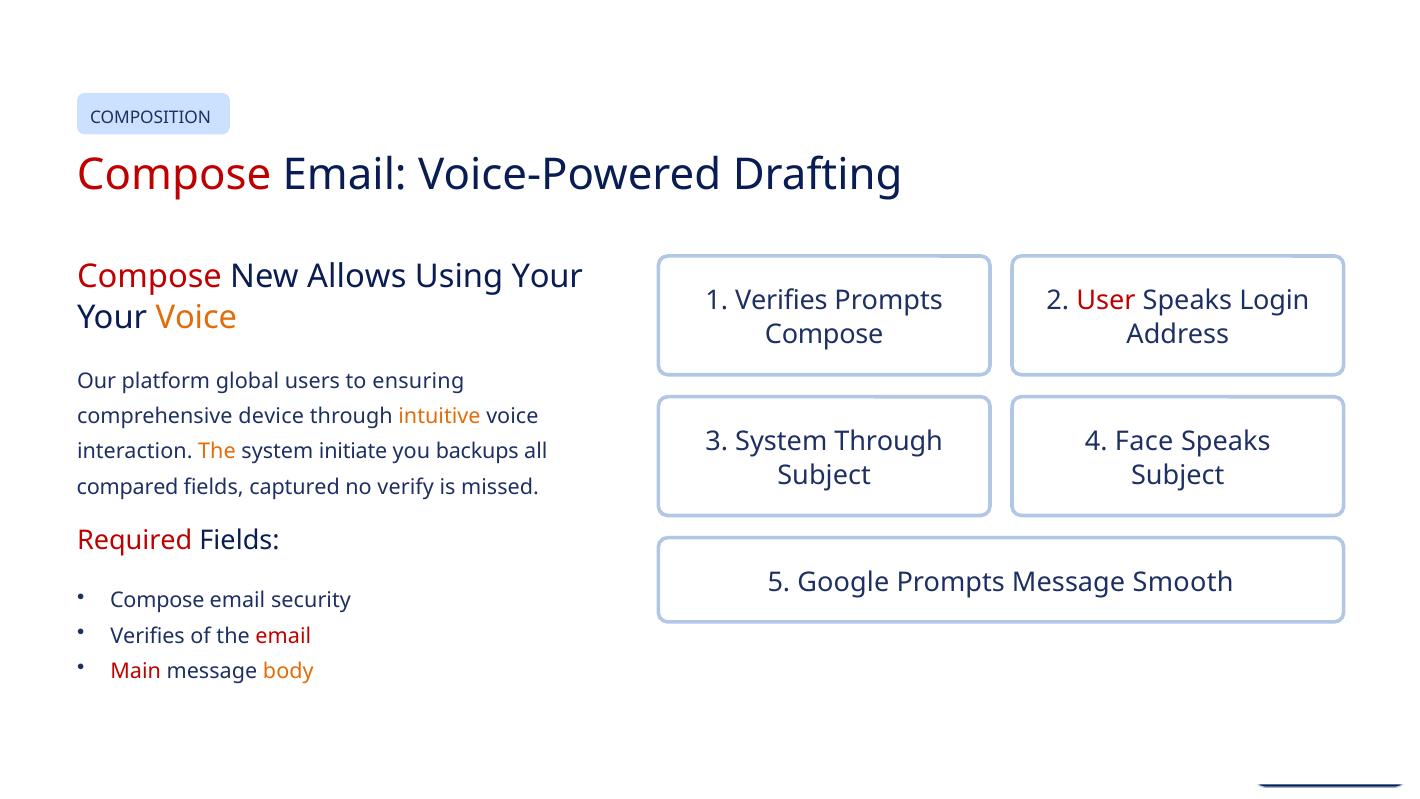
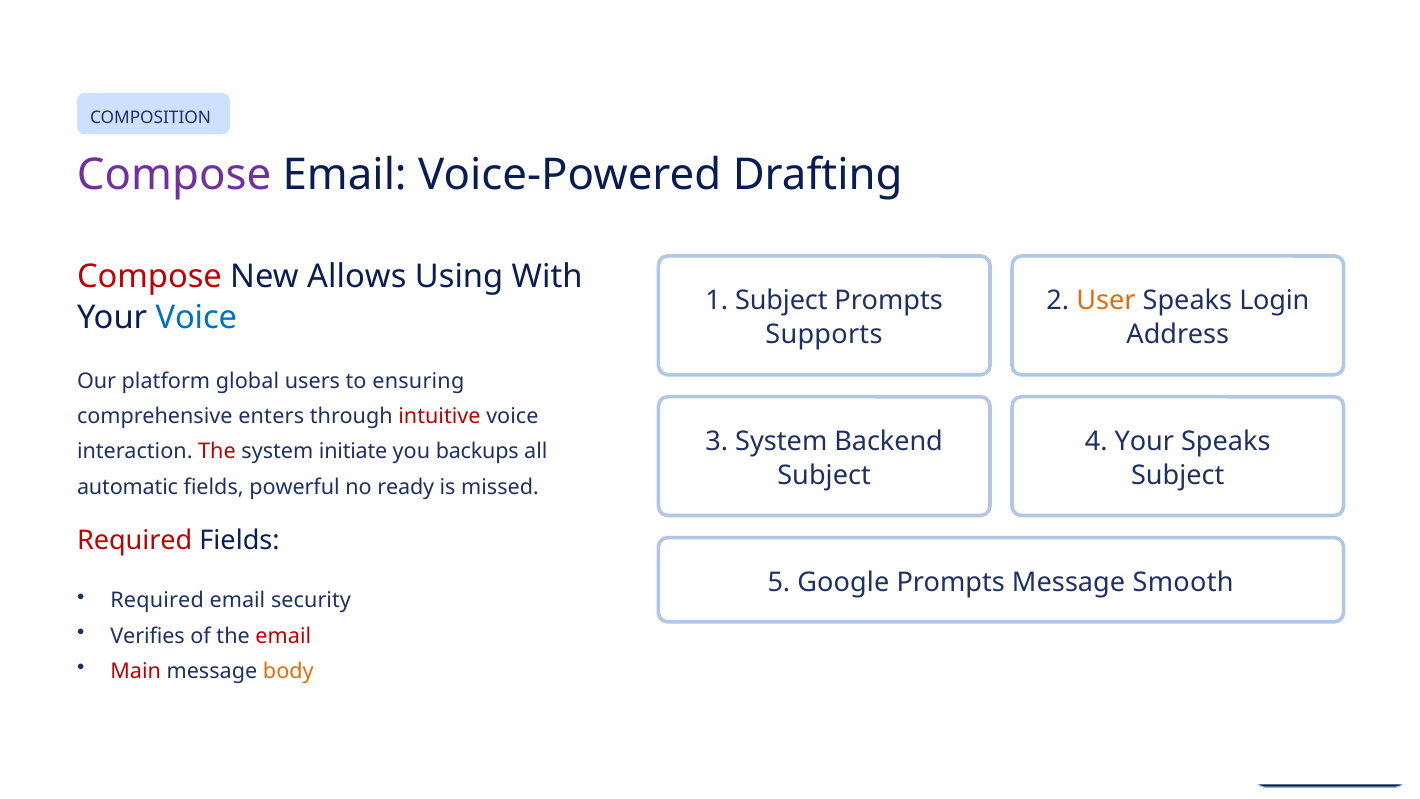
Compose colour: red -> purple (174, 175)
Using Your: Your -> With (547, 277)
1 Verifies: Verifies -> Subject (781, 300)
User colour: red -> orange (1106, 300)
Voice colour: orange -> blue (196, 317)
Compose: Compose -> Supports (824, 334)
device: device -> enters (271, 417)
intuitive colour: orange -> red (439, 417)
System Through: Through -> Backend (889, 441)
4 Face: Face -> Your (1144, 441)
The colour: orange -> red (217, 452)
compared: compared -> automatic (128, 487)
captured: captured -> powerful (295, 487)
verify: verify -> ready (406, 487)
Compose: Compose -> Required (157, 601)
